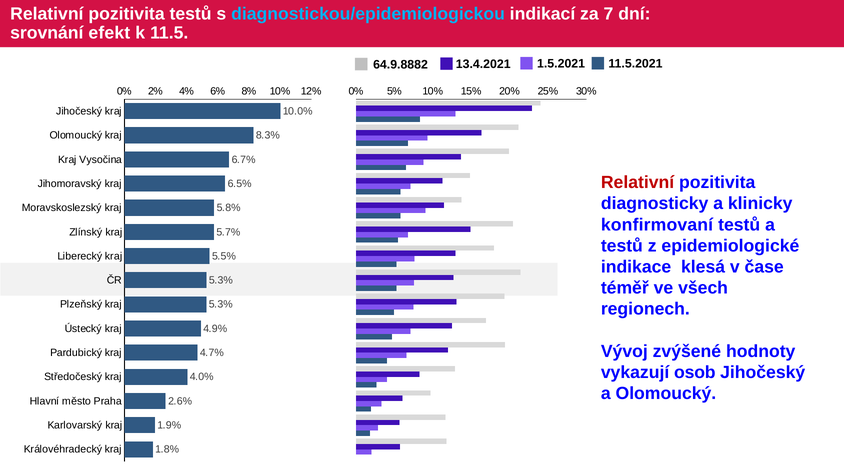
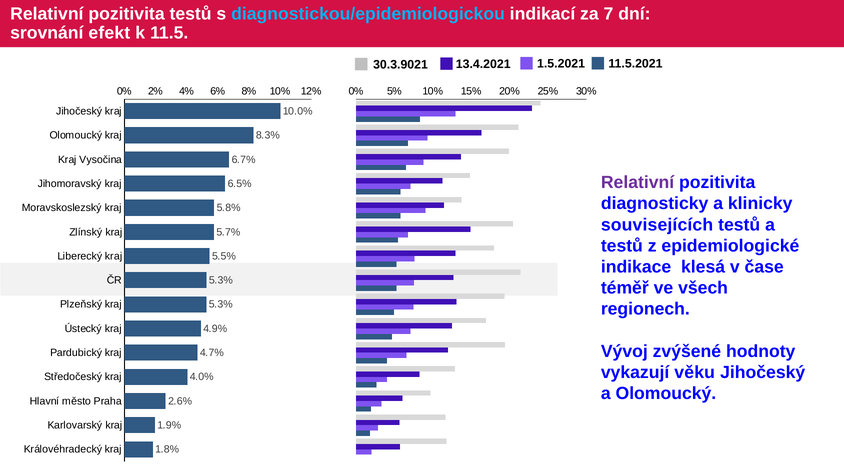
64.9.8882: 64.9.8882 -> 30.3.9021 (401, 65)
Relativní colour: red -> purple (638, 182)
konfirmovaní: konfirmovaní -> souvisejících (657, 225)
osob: osob -> věku (695, 372)
